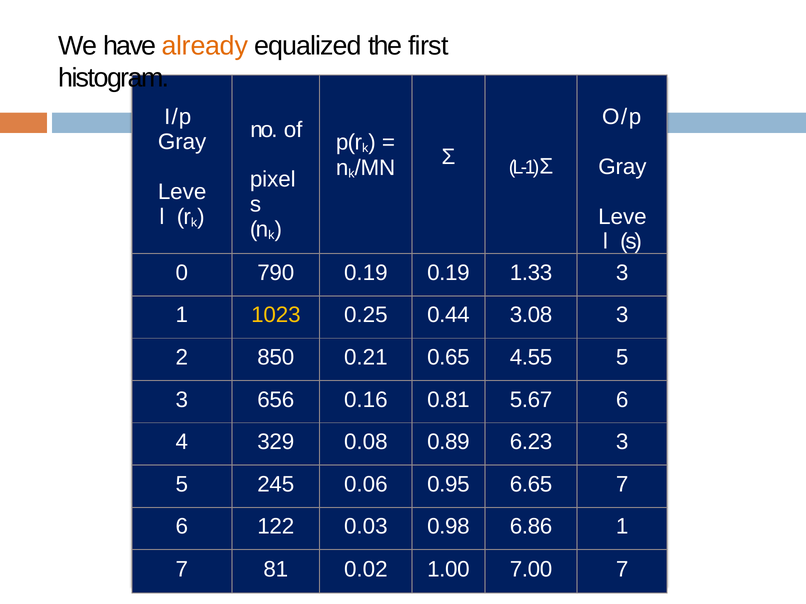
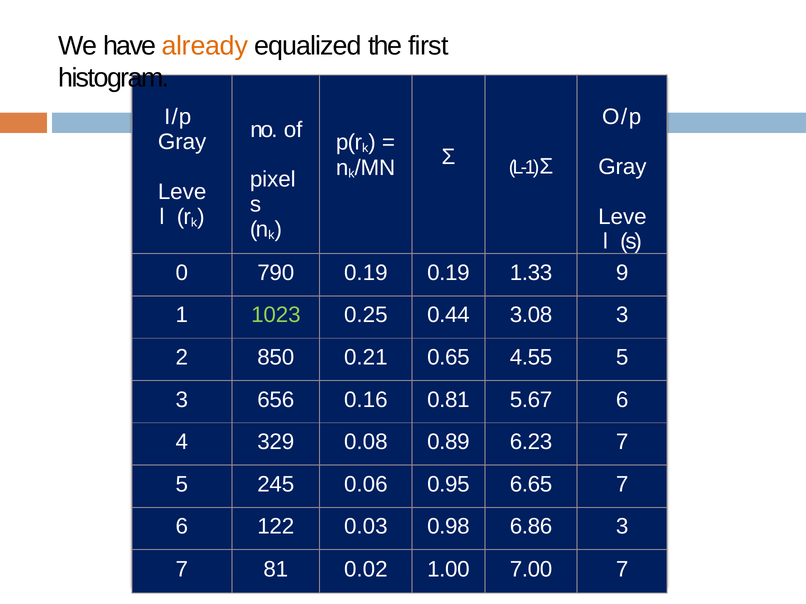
1.33 3: 3 -> 9 (622, 273)
1023 colour: yellow -> light green (276, 315)
6.23 3: 3 -> 7 (622, 442)
6.86 1: 1 -> 3 (622, 527)
